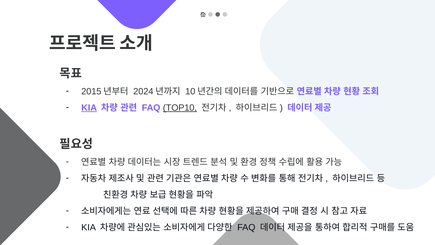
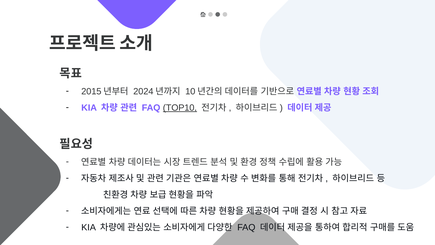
KIA underline: present -> none (89, 108)
